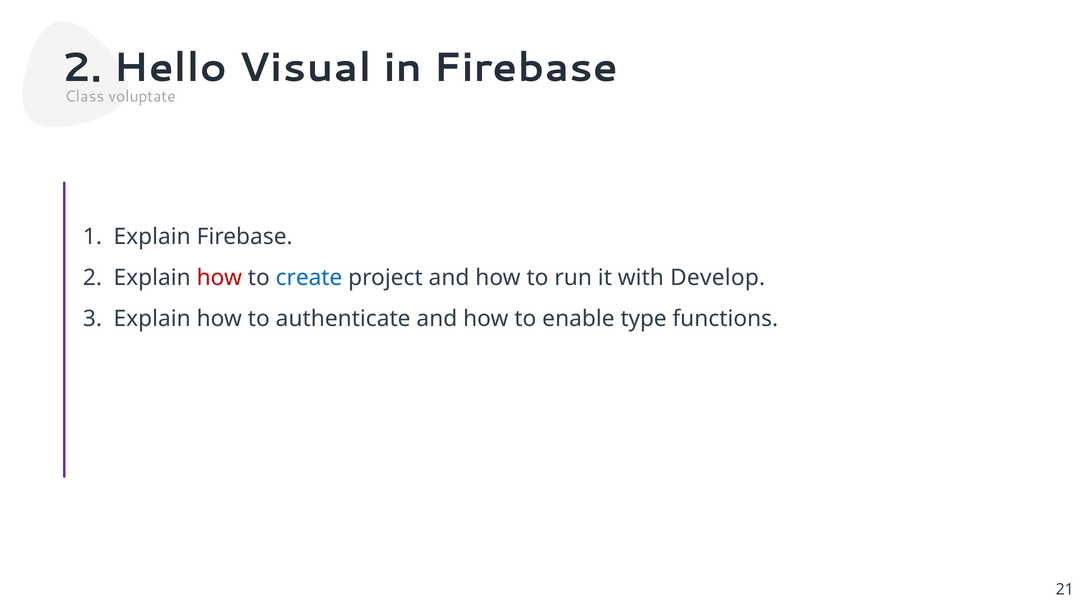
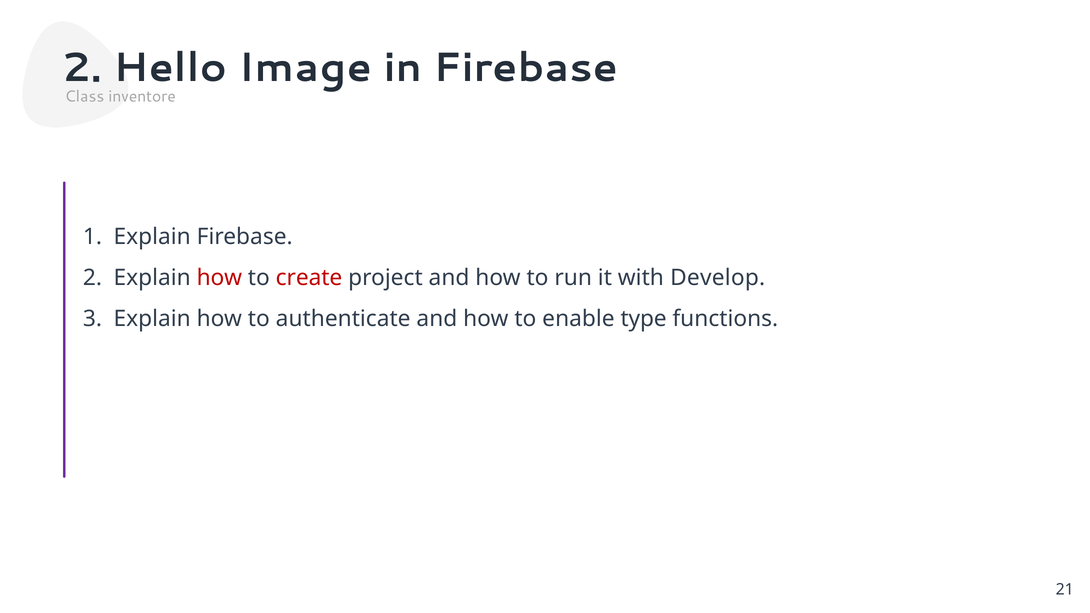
Visual: Visual -> Image (305, 68)
voluptate: voluptate -> inventore (142, 97)
create colour: blue -> red (309, 278)
